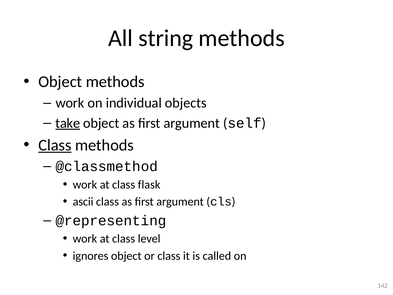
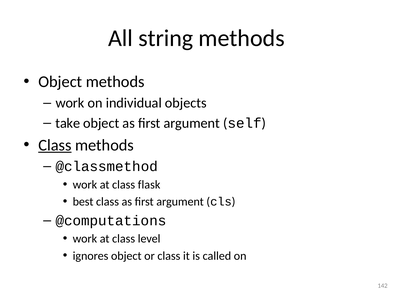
take underline: present -> none (68, 123)
ascii: ascii -> best (83, 201)
@representing: @representing -> @computations (111, 220)
